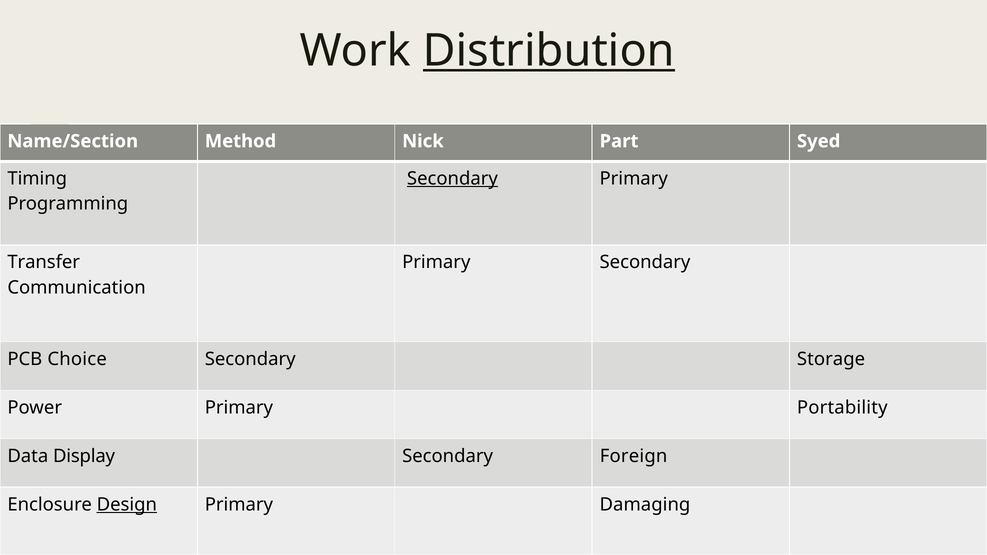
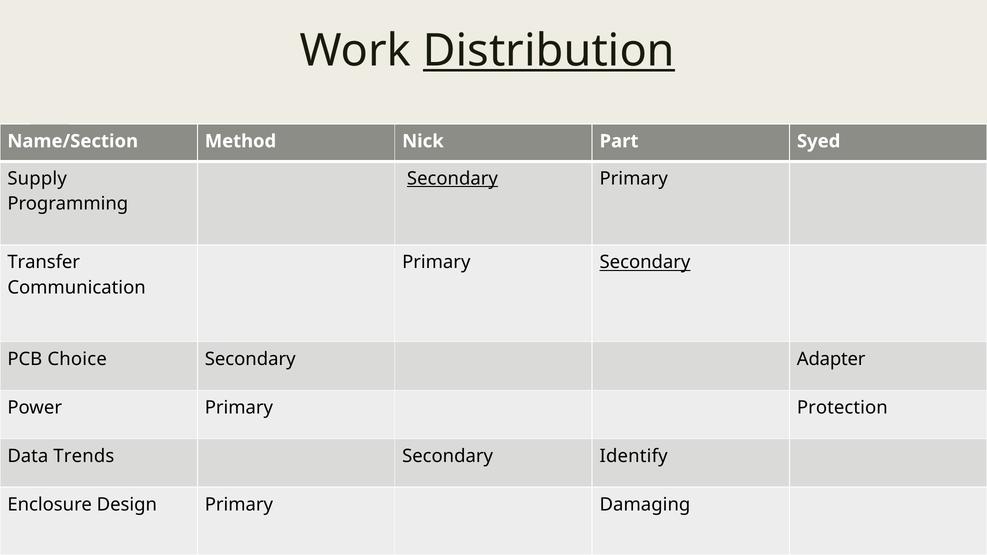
Timing: Timing -> Supply (37, 179)
Secondary underline: none -> present (645, 262)
Storage: Storage -> Adapter (831, 359)
Portability: Portability -> Protection (842, 408)
Display: Display -> Trends (84, 456)
Foreign: Foreign -> Identify (634, 456)
Design underline: present -> none (127, 505)
